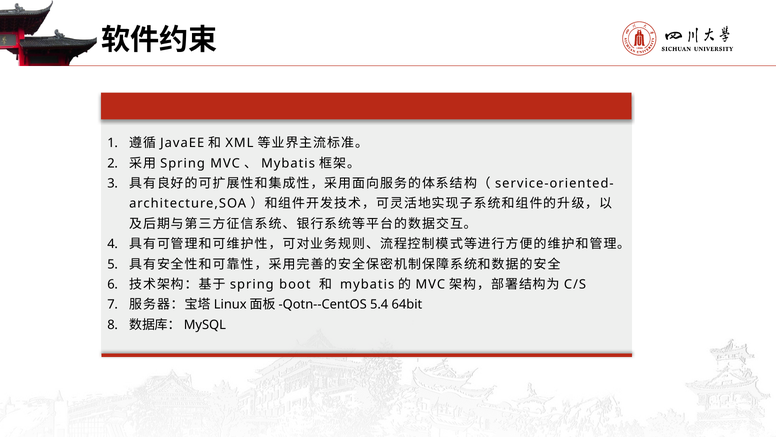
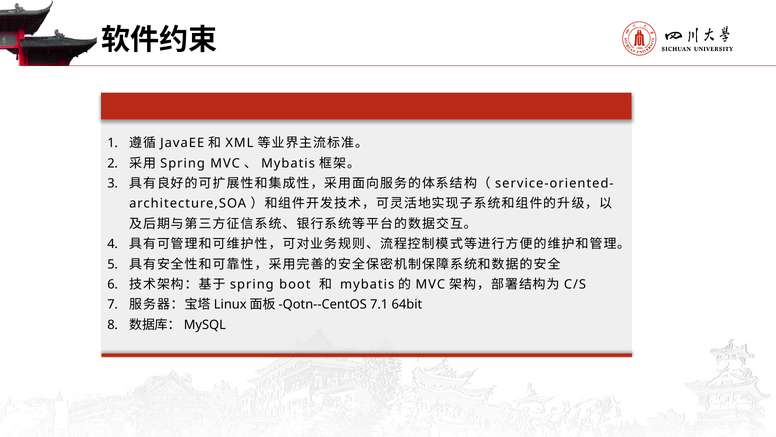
5.4: 5.4 -> 7.1 (379, 304)
